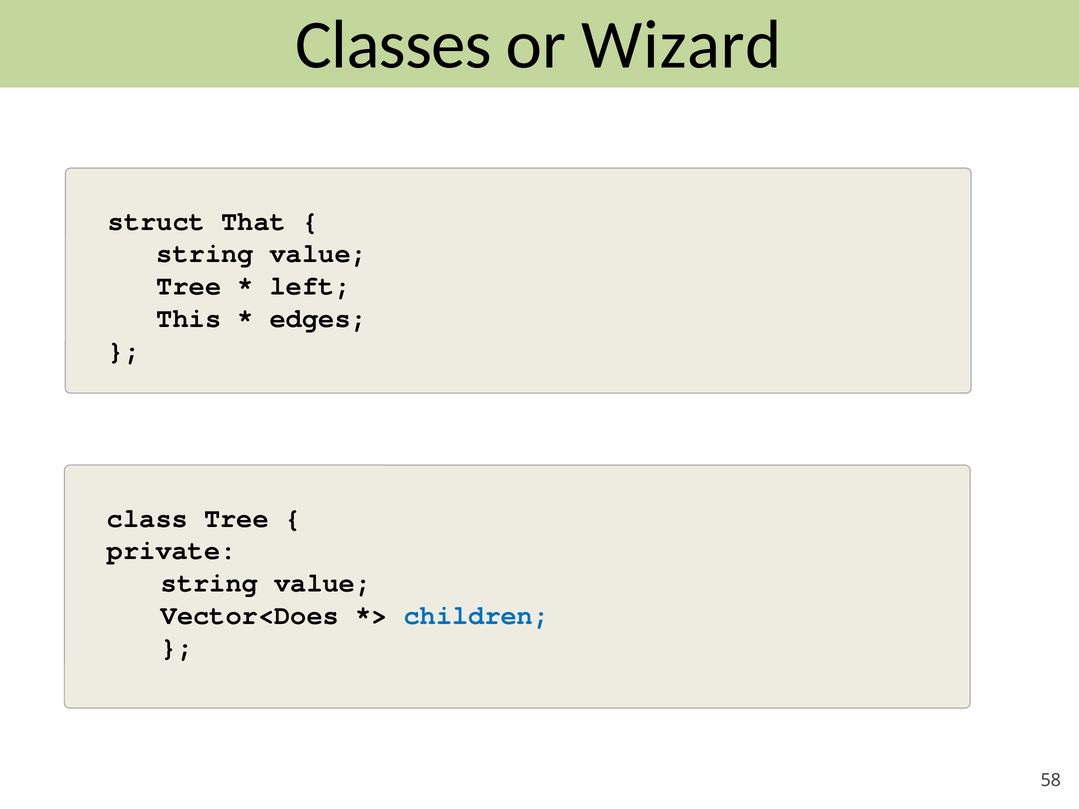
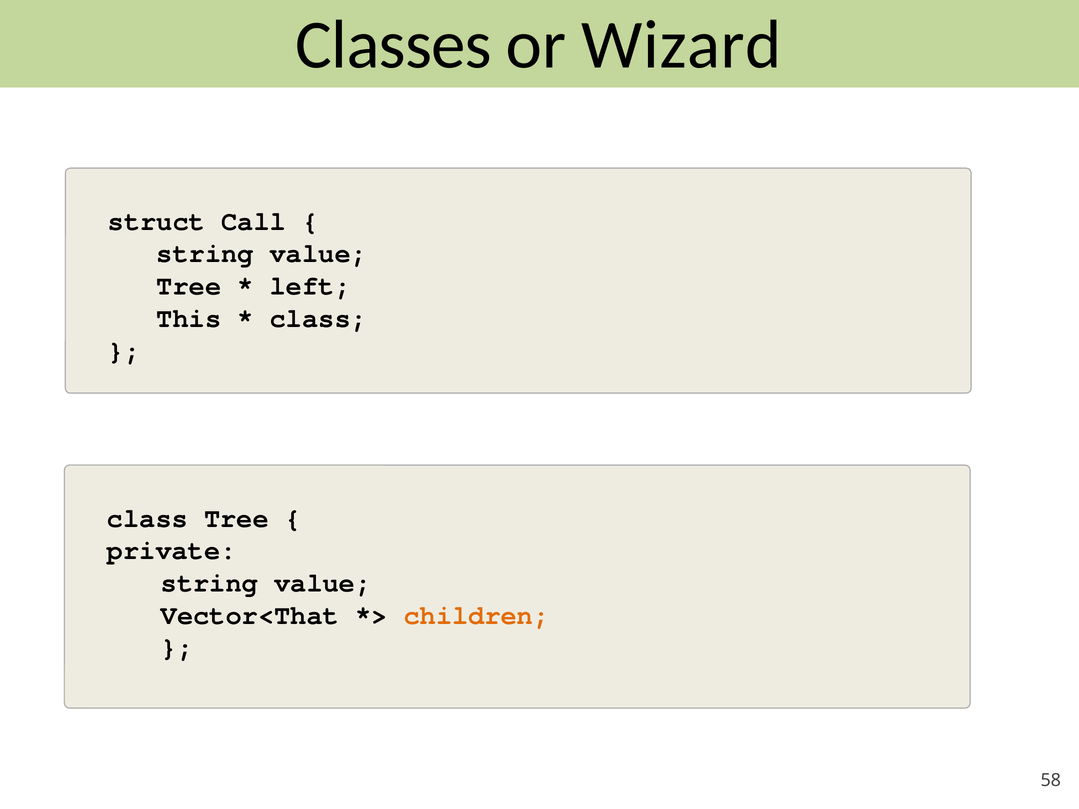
That: That -> Call (254, 221)
edges: edges -> class (318, 318)
Vector<Does: Vector<Does -> Vector<That (250, 615)
children colour: blue -> orange (477, 615)
